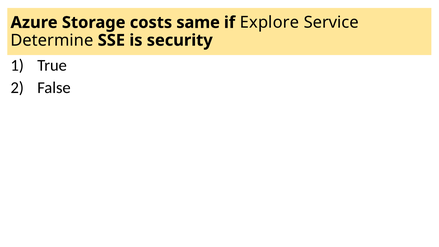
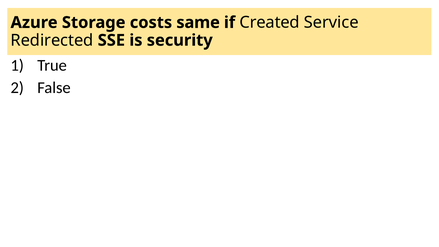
Explore: Explore -> Created (270, 23)
Determine: Determine -> Redirected (52, 40)
